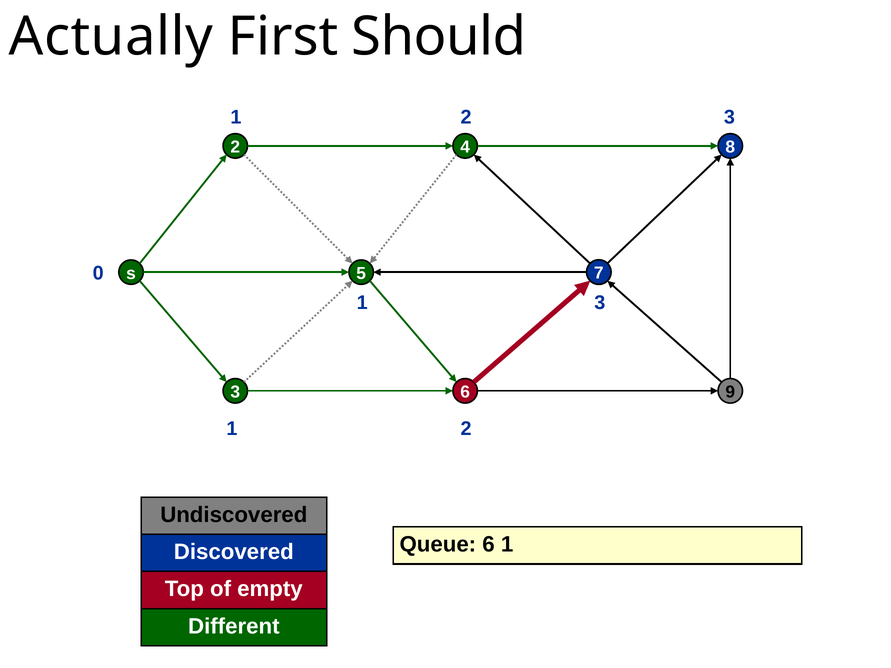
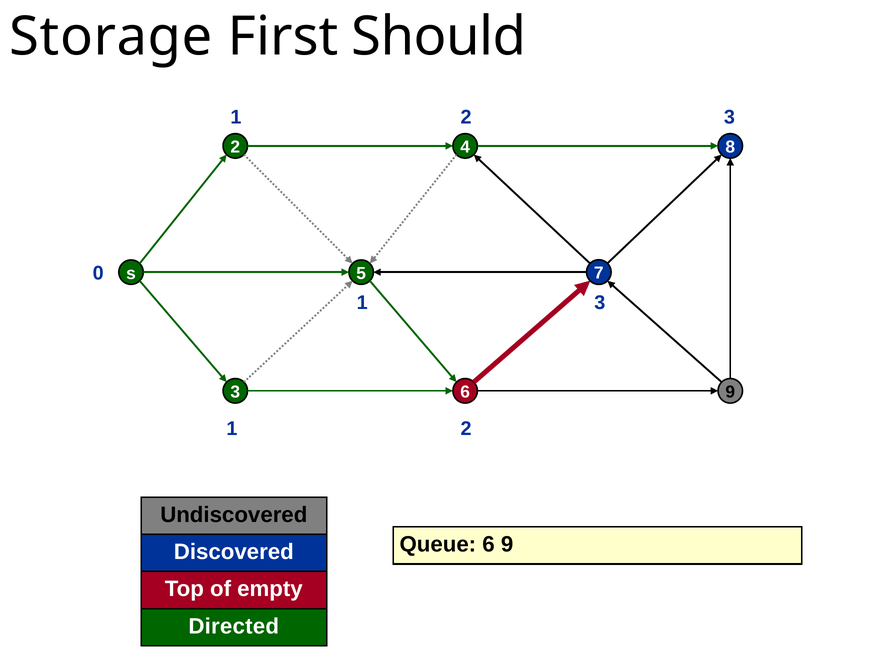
Actually: Actually -> Storage (111, 37)
Queue 6 1: 1 -> 9 (507, 545)
Different: Different -> Directed (234, 626)
